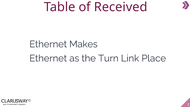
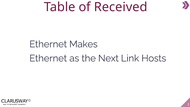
Turn: Turn -> Next (108, 58)
Place: Place -> Hosts (154, 58)
